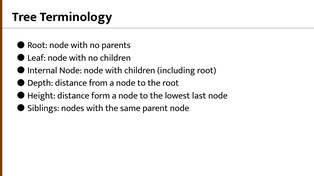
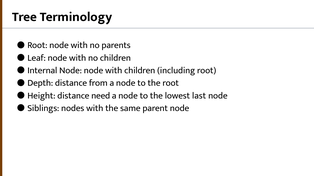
form: form -> need (101, 96)
